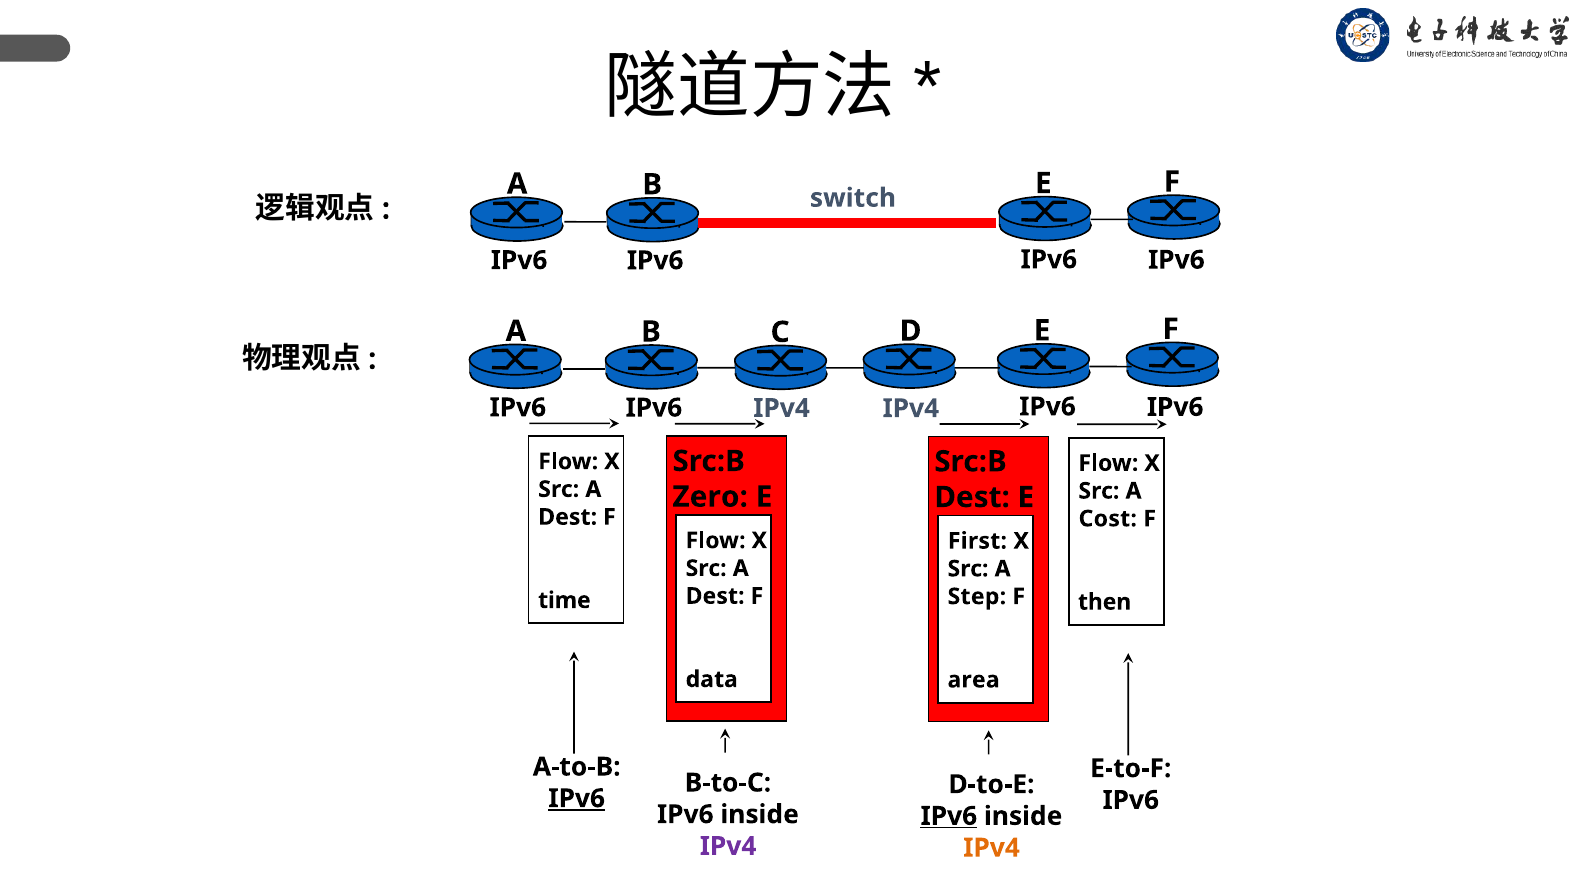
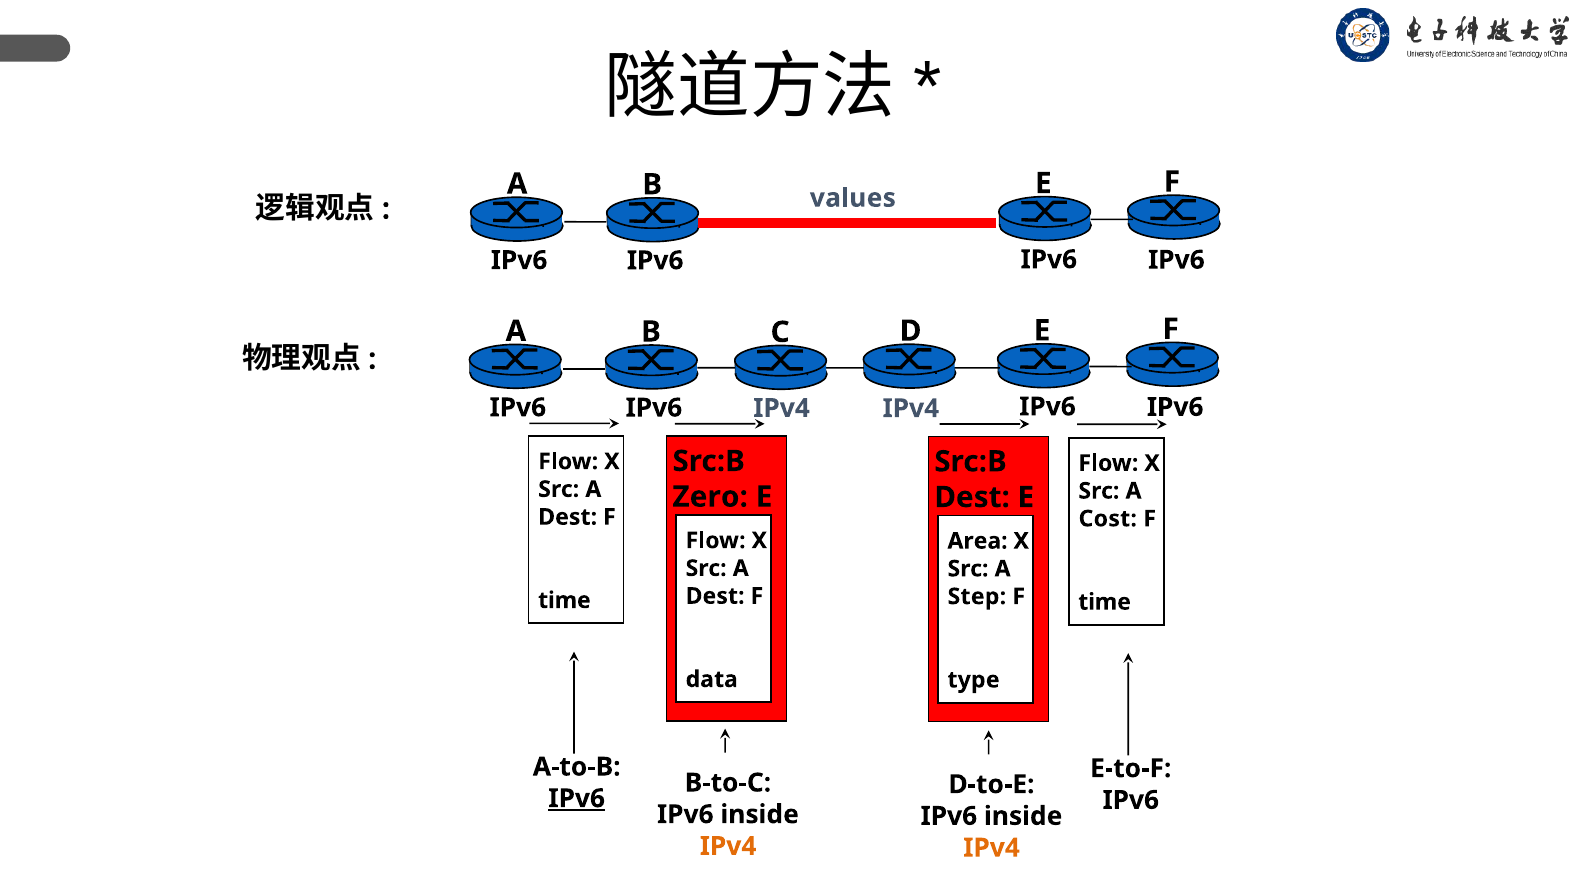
switch: switch -> values (853, 198)
First: First -> Area (978, 541)
then: then -> time (1105, 602)
area: area -> type (974, 680)
IPv6 underline: present -> none (949, 816)
IPv4 colour: purple -> orange (728, 846)
